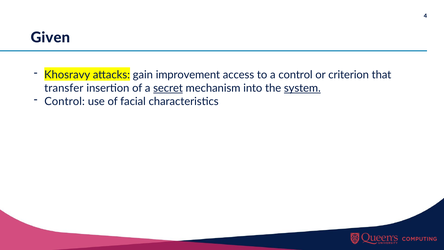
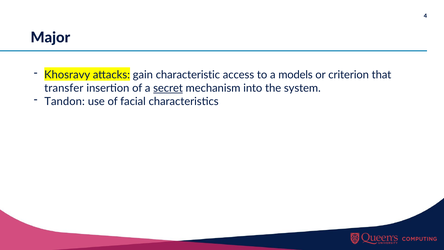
Given: Given -> Major (50, 37)
improvement: improvement -> characteristic (188, 75)
a control: control -> models (296, 75)
system underline: present -> none (302, 88)
Control: Control -> Tandon (65, 101)
